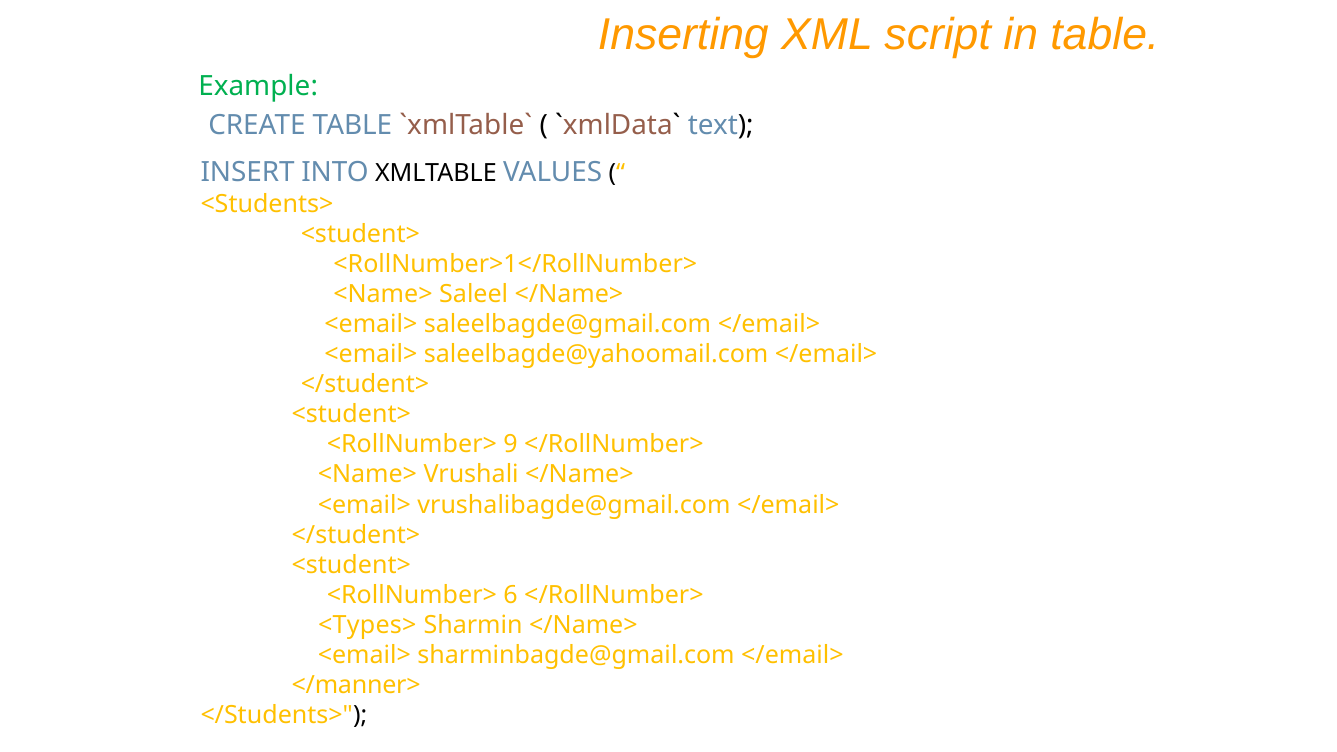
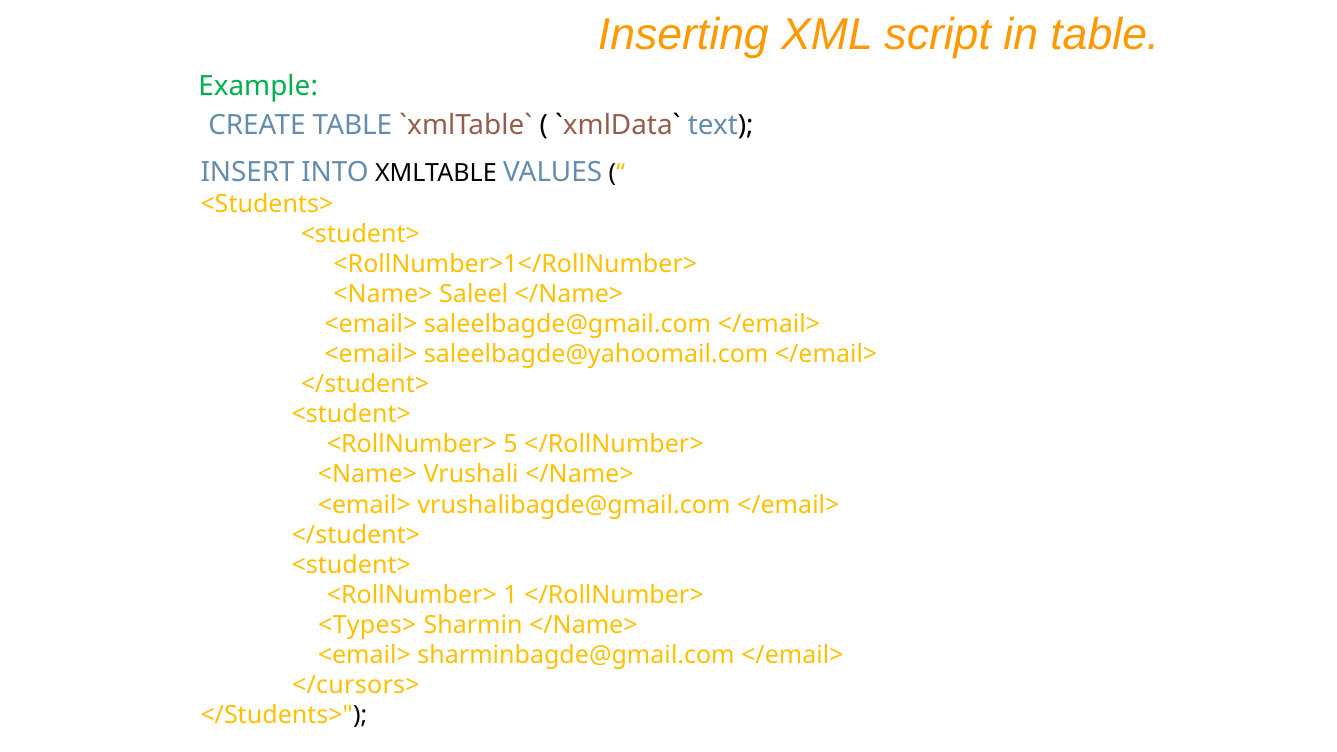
9: 9 -> 5 (511, 445)
6: 6 -> 1 (511, 595)
</manner>: </manner> -> </cursors> (356, 685)
